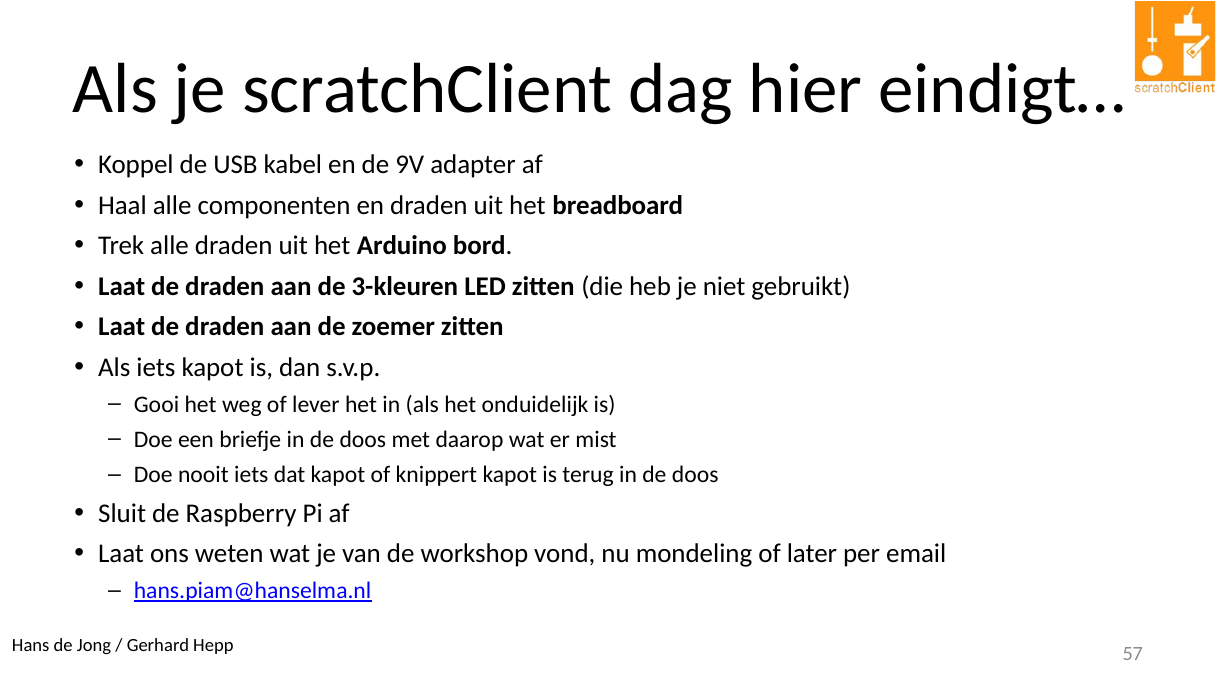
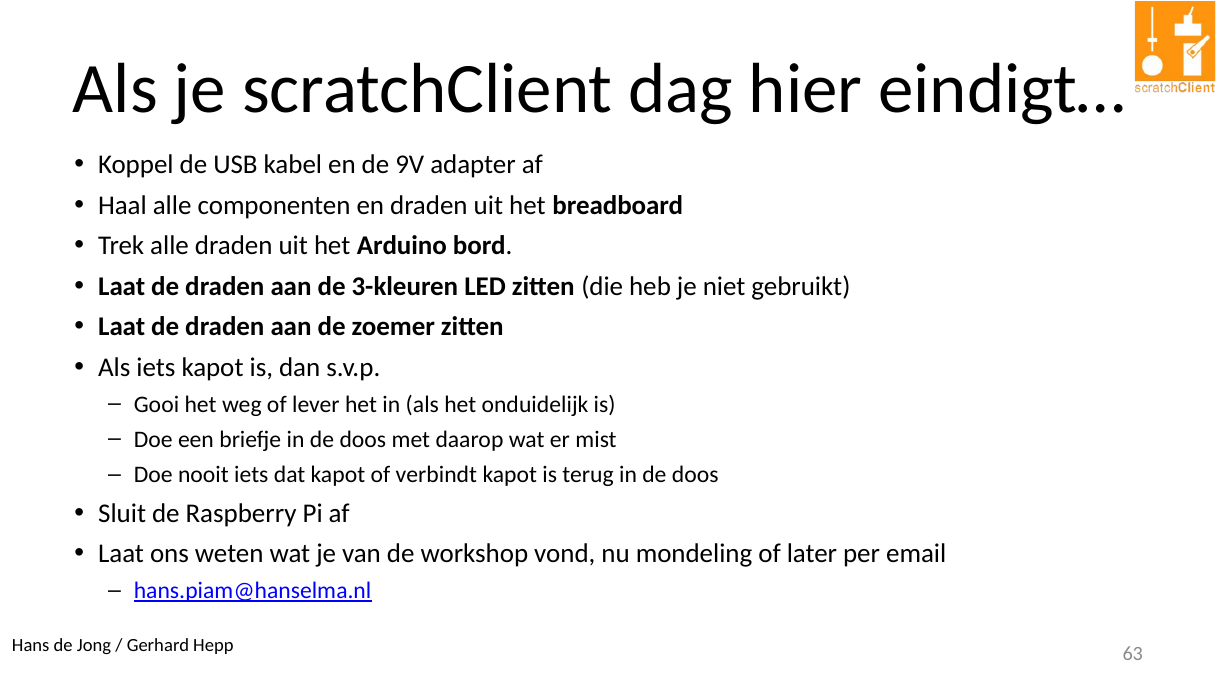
knippert: knippert -> verbindt (436, 475)
57: 57 -> 63 (1133, 653)
